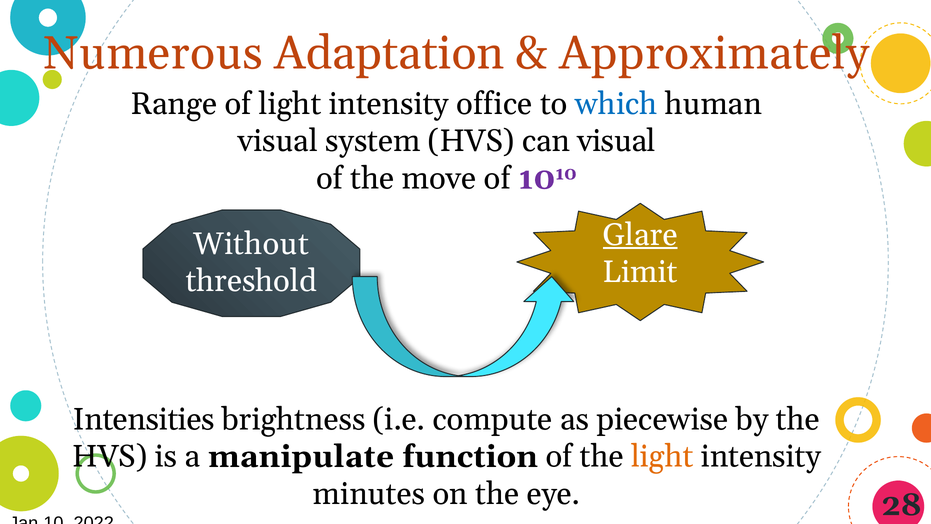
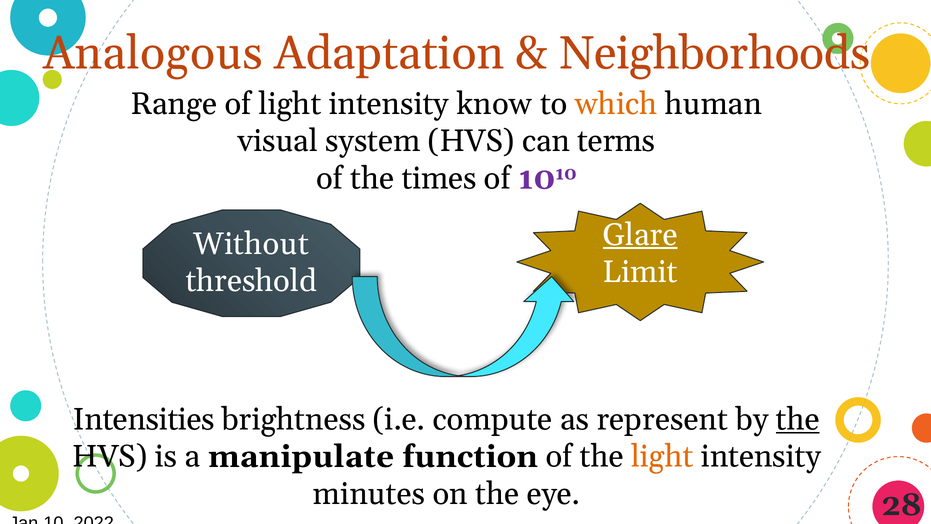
Numerous: Numerous -> Analogous (153, 53)
Approximately: Approximately -> Neighborhoods (715, 53)
office: office -> know (494, 104)
which colour: blue -> orange (616, 104)
can visual: visual -> terms (616, 141)
move: move -> times (439, 178)
piecewise: piecewise -> represent (662, 419)
the underline: none -> present (798, 419)
